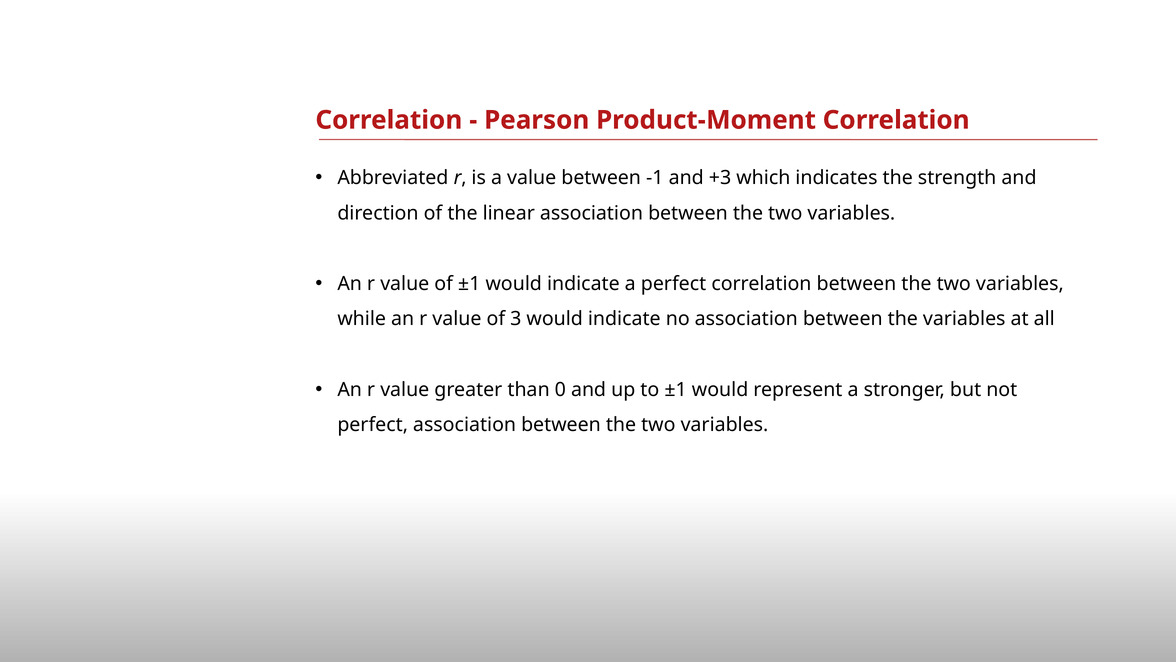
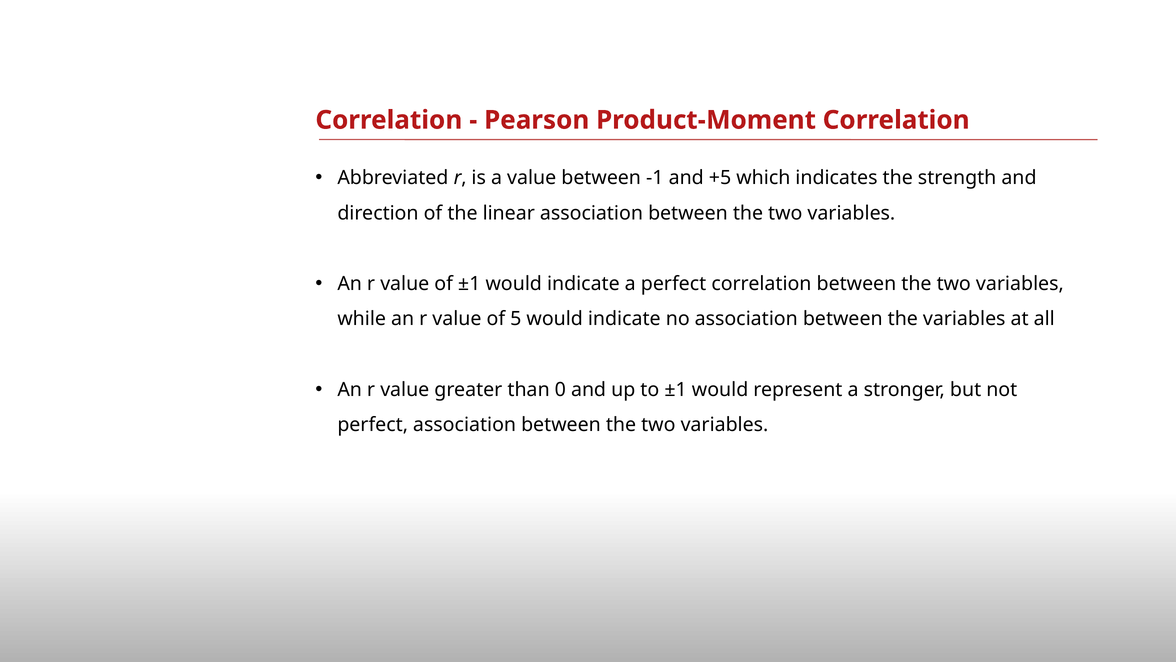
+3: +3 -> +5 (720, 178)
3: 3 -> 5 (516, 319)
